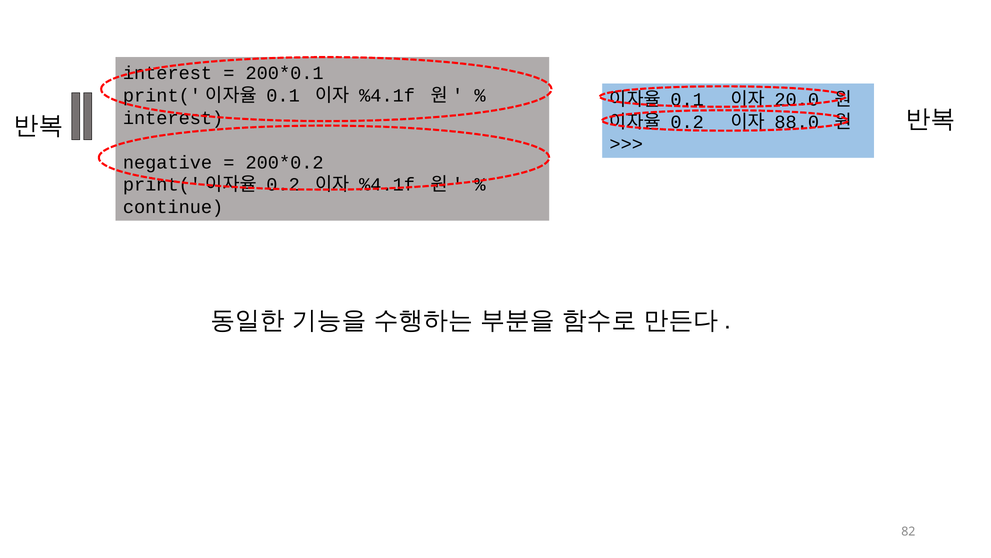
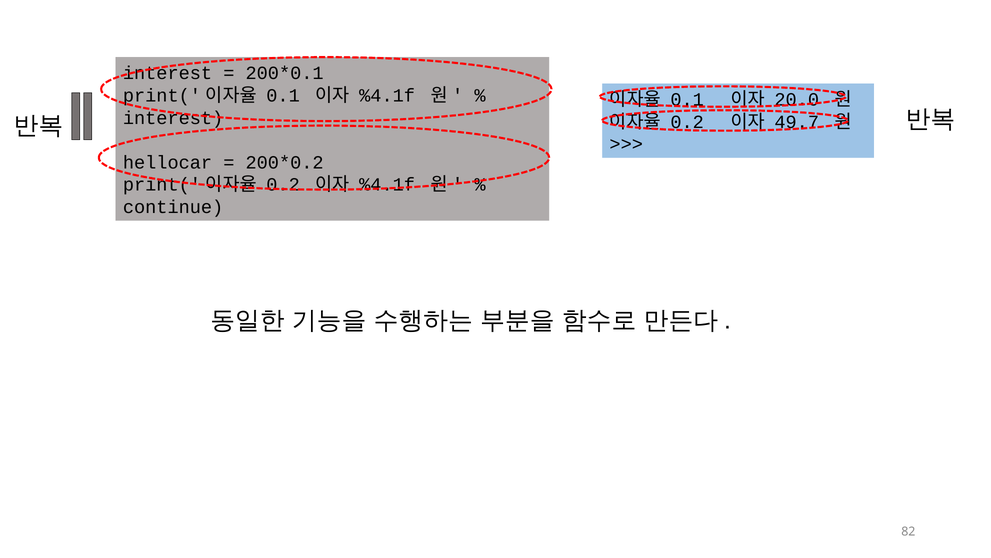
88.0: 88.0 -> 49.7 (797, 122)
negative: negative -> hellocar (168, 162)
